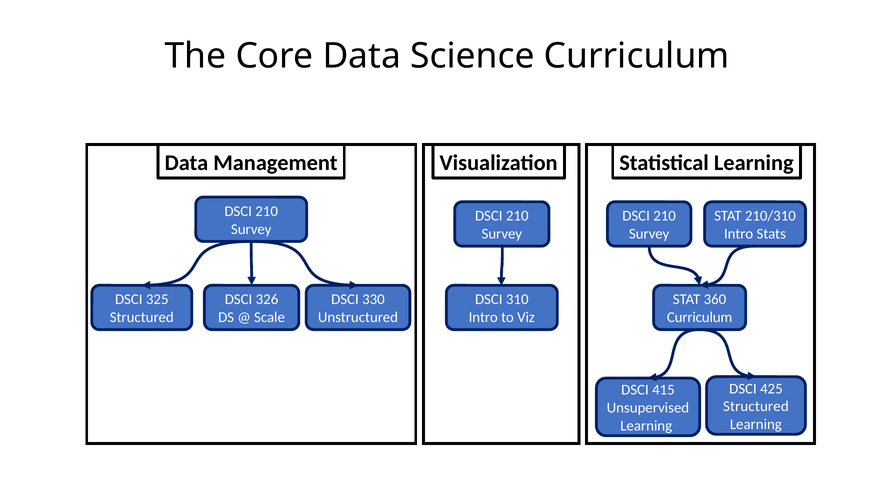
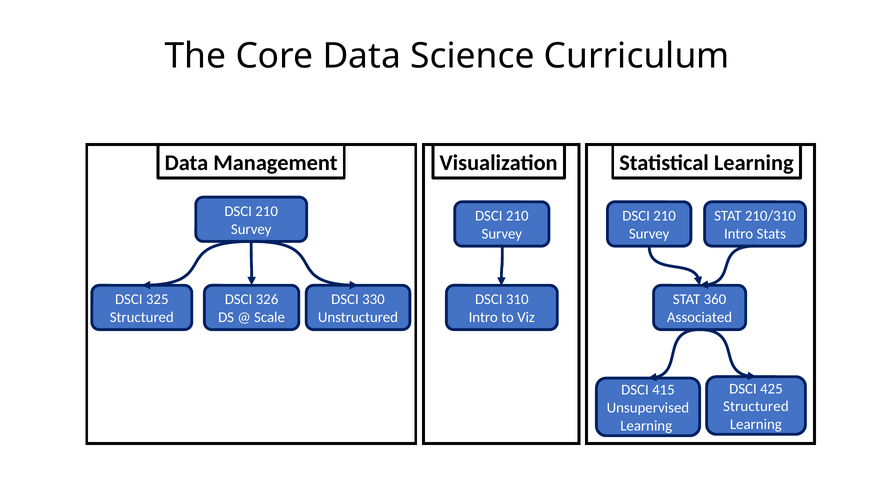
Curriculum: Curriculum -> Associated (700, 318)
